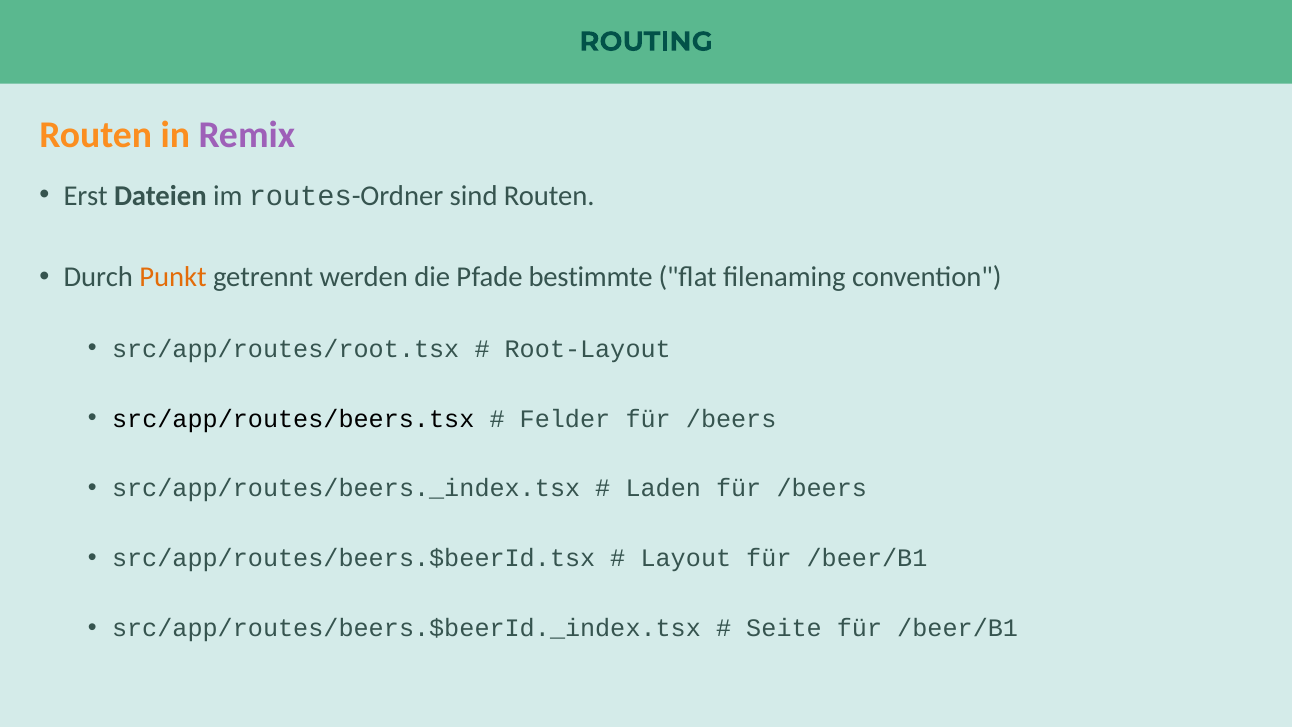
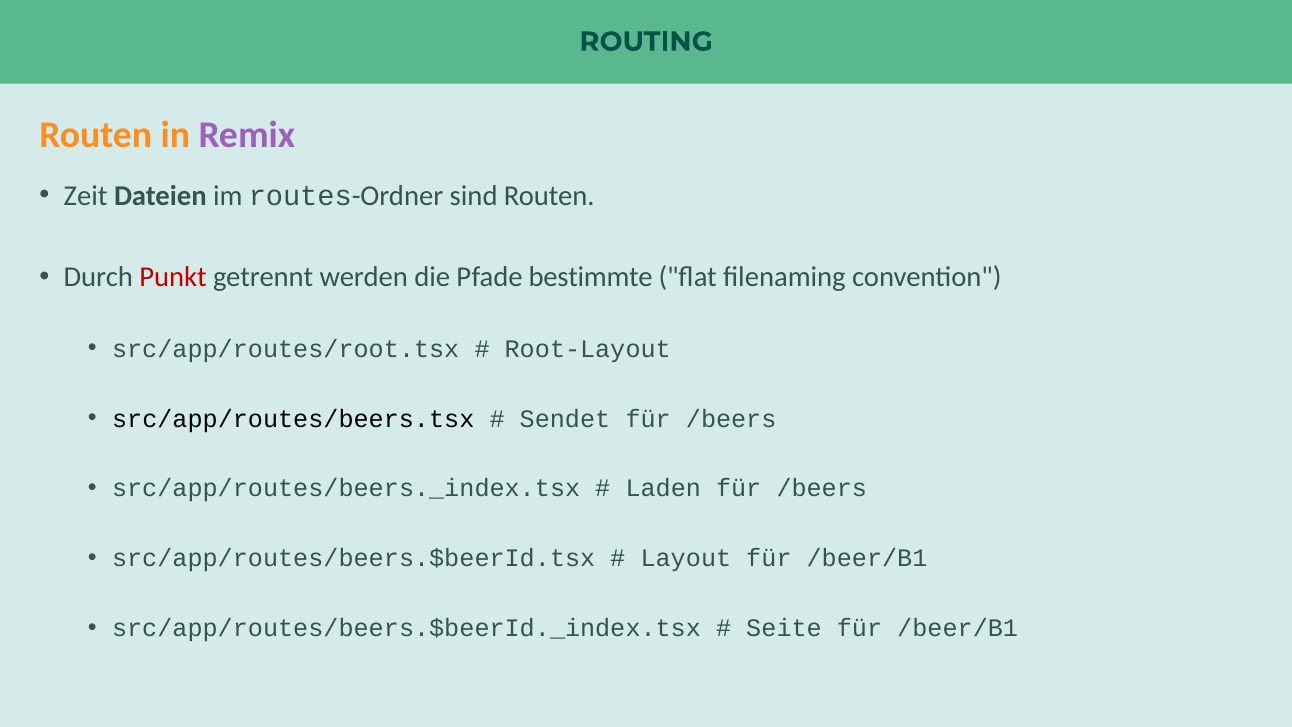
Erst: Erst -> Zeit (86, 195)
Punkt colour: orange -> red (173, 277)
Felder: Felder -> Sendet (565, 419)
